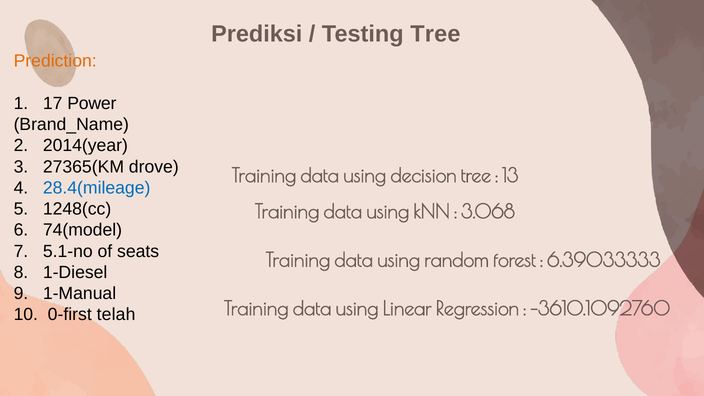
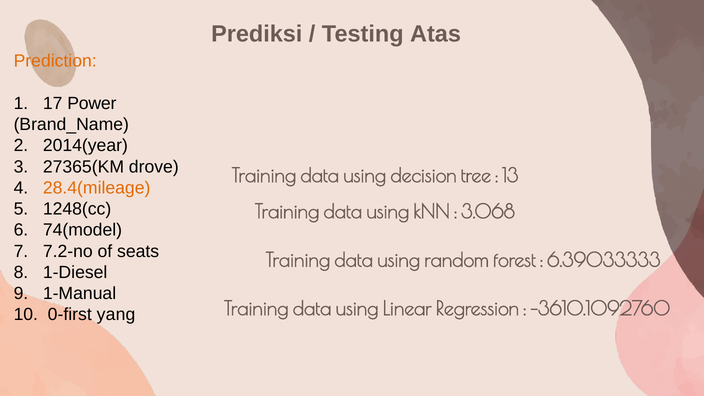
Testing Tree: Tree -> Atas (436, 34)
28.4(mileage colour: blue -> orange (97, 188)
5.1-no: 5.1-no -> 7.2-no (68, 251)
telah: telah -> yang (116, 315)
